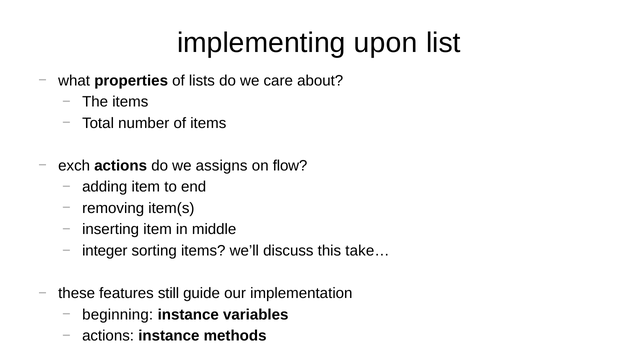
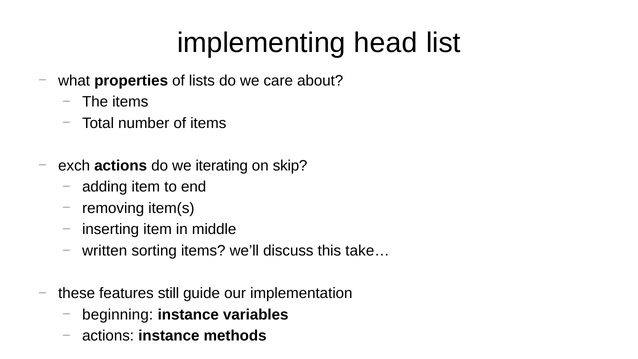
upon: upon -> head (386, 43)
assigns: assigns -> iterating (222, 166)
flow: flow -> skip (290, 166)
integer: integer -> written (105, 251)
